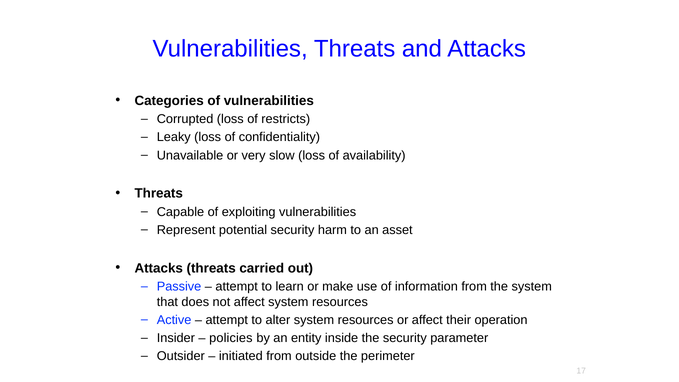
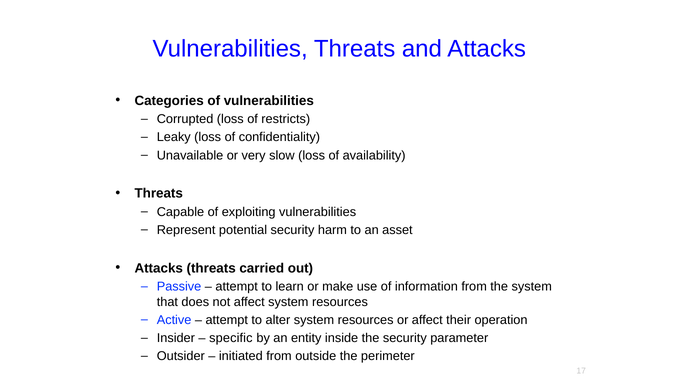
policies: policies -> specific (231, 338)
